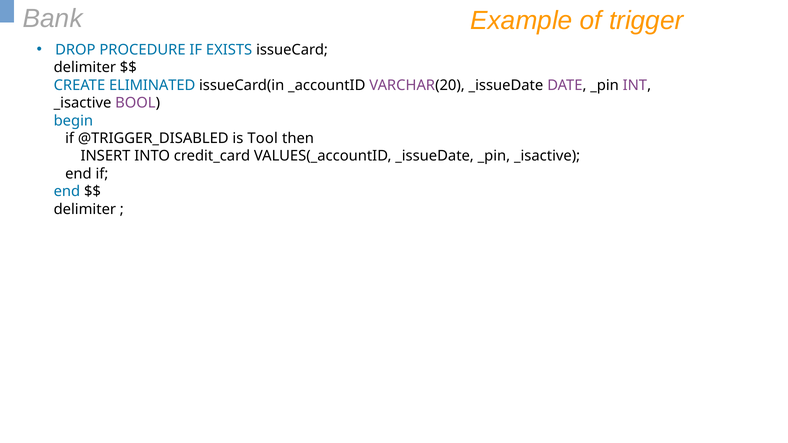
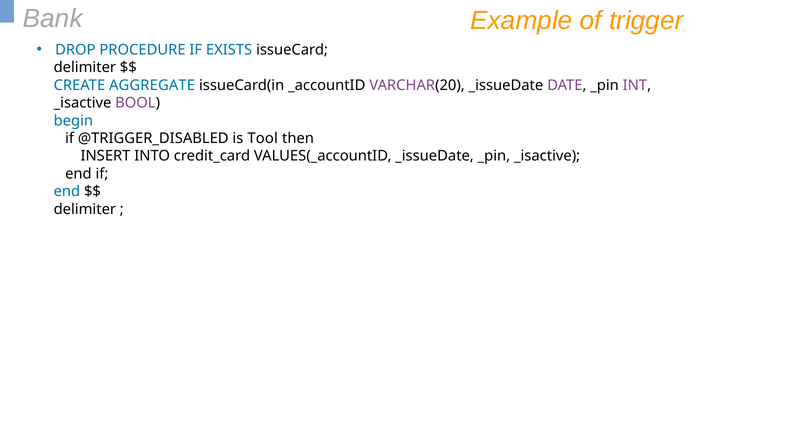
ELIMINATED: ELIMINATED -> AGGREGATE (152, 85)
